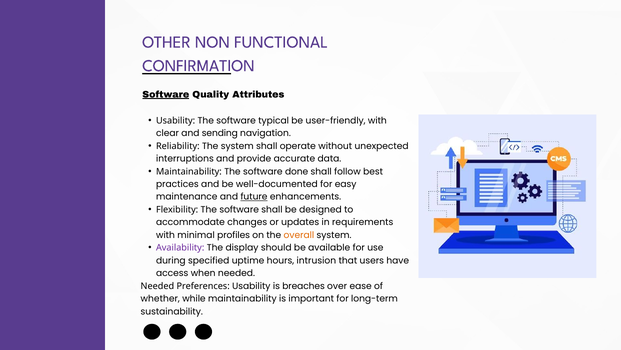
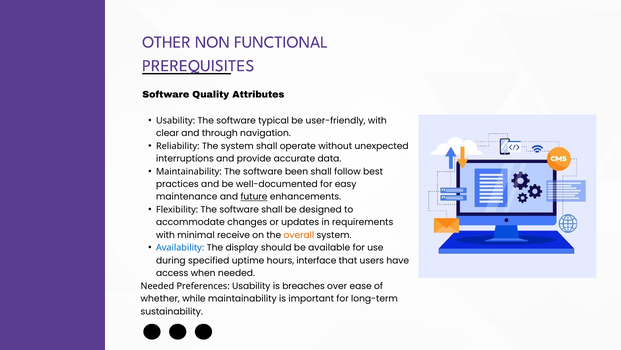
CONFIRMATION: CONFIRMATION -> PREREQUISITES (198, 66)
Software underline: present -> none (166, 94)
sending: sending -> through (220, 133)
done: done -> been (297, 171)
profiles: profiles -> receive (234, 235)
Availability colour: purple -> blue (180, 247)
intrusion: intrusion -> interface (316, 260)
